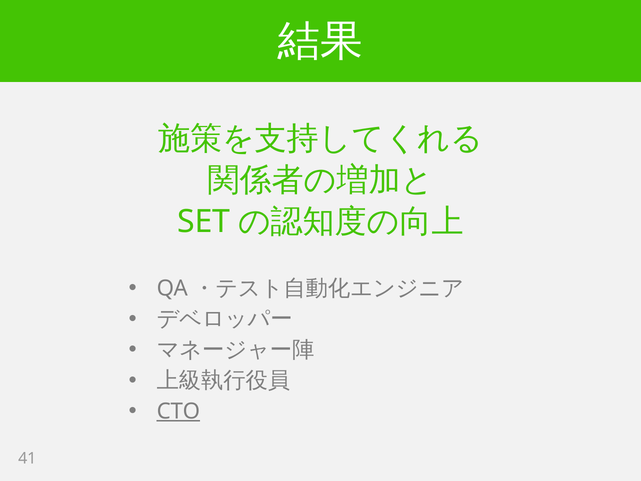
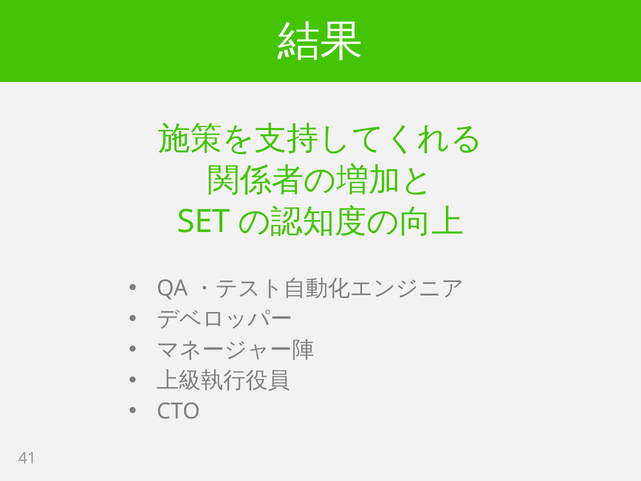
CTO underline: present -> none (178, 411)
